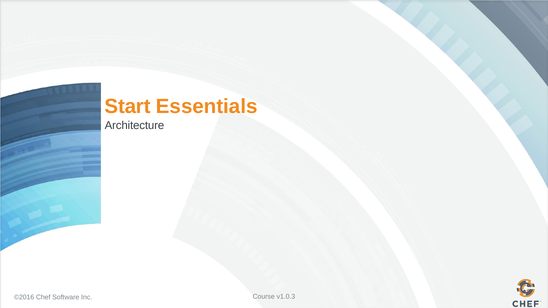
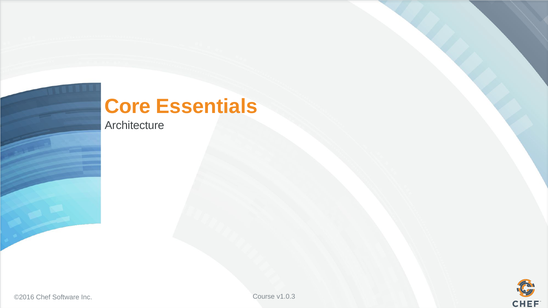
Start: Start -> Core (128, 107)
